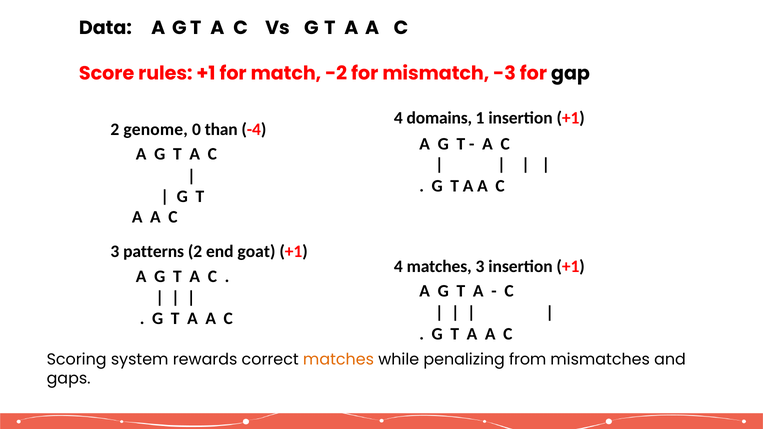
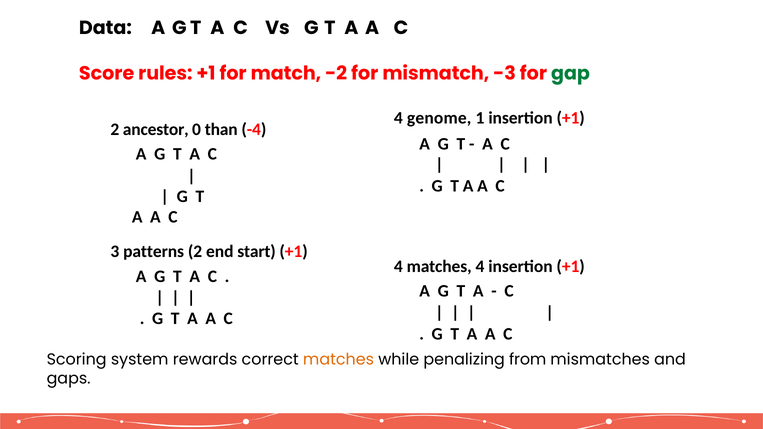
gap colour: black -> green (570, 74)
domains: domains -> genome (439, 118)
genome: genome -> ancestor (156, 129)
goat: goat -> start (257, 251)
matches 3: 3 -> 4 (480, 267)
